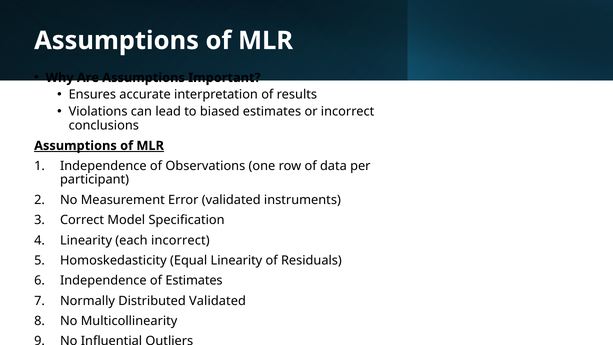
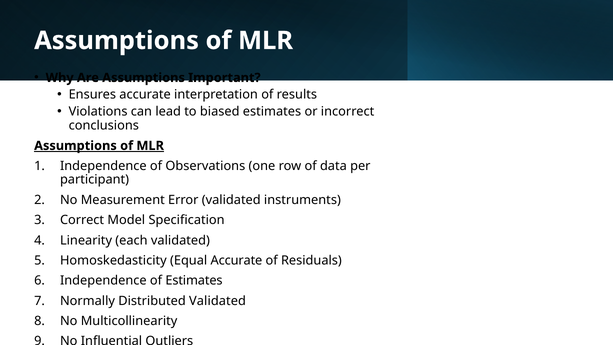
each incorrect: incorrect -> validated (180, 240)
Equal Linearity: Linearity -> Accurate (236, 260)
